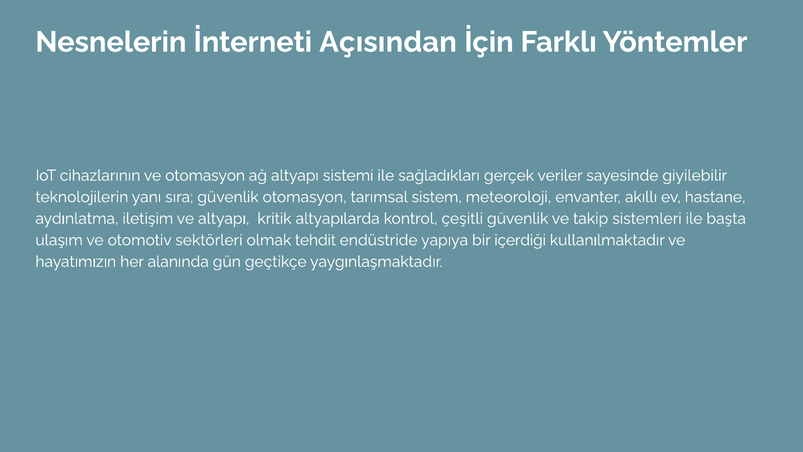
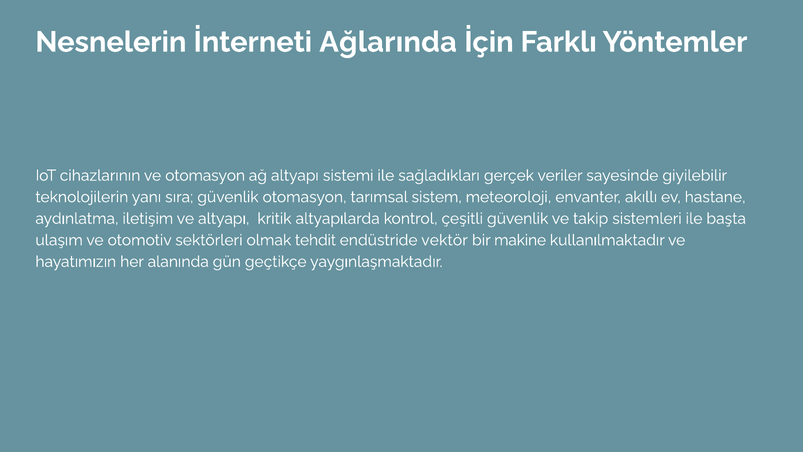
Açısından: Açısından -> Ağlarında (388, 42)
yapıya: yapıya -> vektör (445, 240)
içerdiği: içerdiği -> makine (520, 240)
